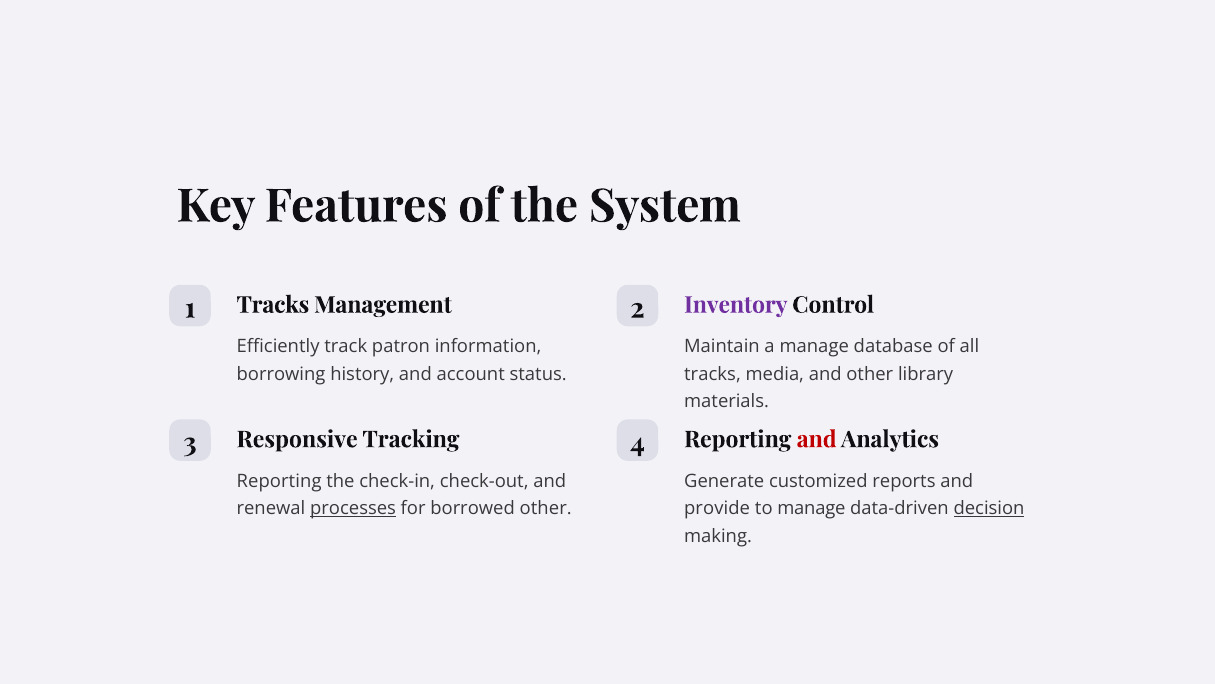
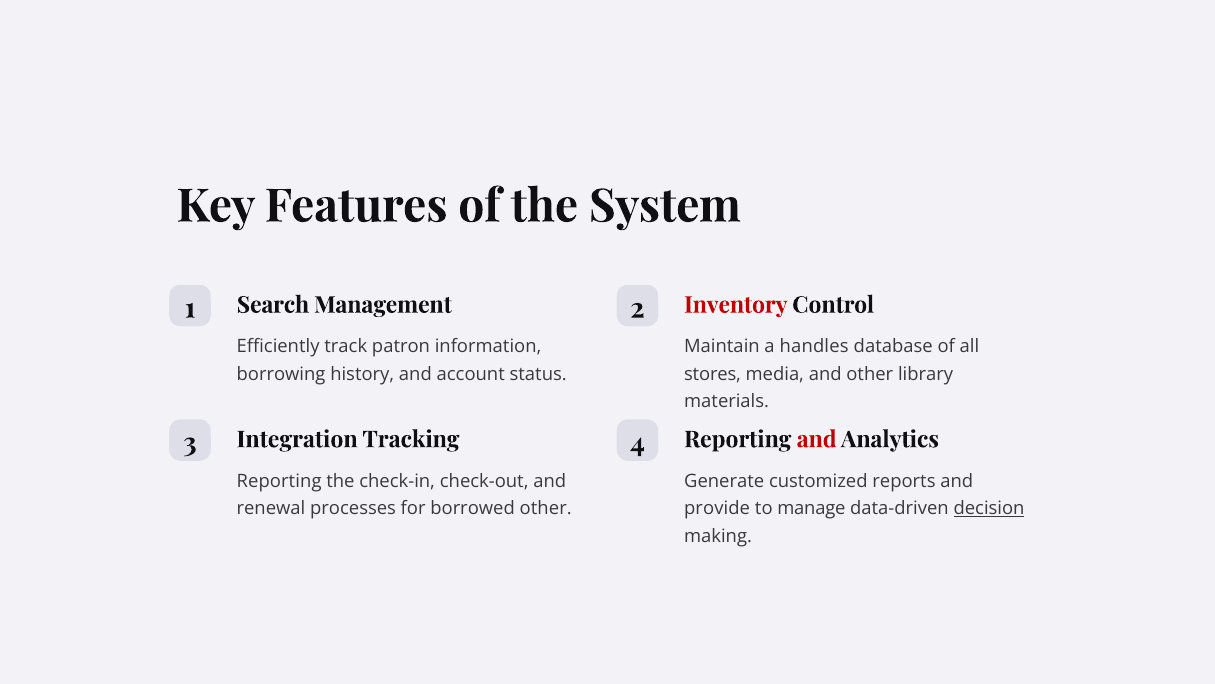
1 Tracks: Tracks -> Search (273, 305)
Inventory colour: purple -> red (736, 305)
a manage: manage -> handles (814, 346)
tracks: tracks -> stores (713, 374)
Responsive: Responsive -> Integration (297, 439)
processes underline: present -> none (353, 508)
